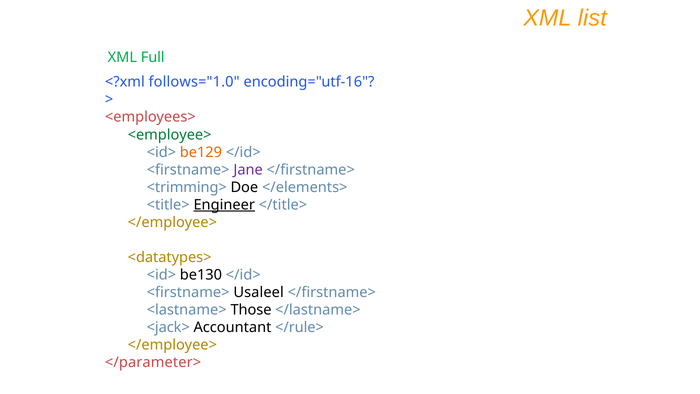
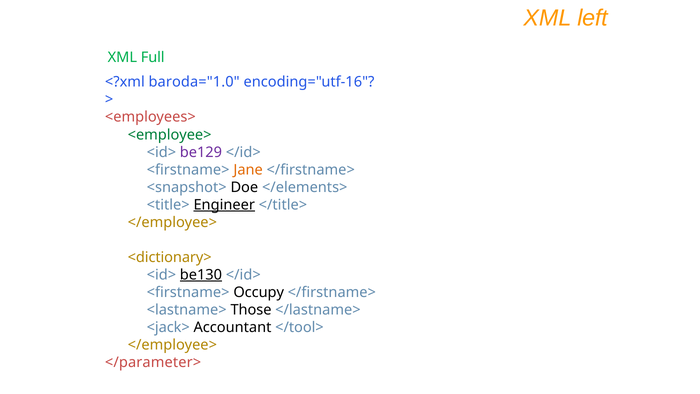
list: list -> left (592, 18)
follows="1.0: follows="1.0 -> baroda="1.0 (194, 82)
be129 colour: orange -> purple (201, 152)
Jane colour: purple -> orange (248, 170)
<trimming>: <trimming> -> <snapshot> (187, 187)
<datatypes>: <datatypes> -> <dictionary> (170, 257)
be130 underline: none -> present (201, 275)
Usaleel: Usaleel -> Occupy (259, 292)
</rule>: </rule> -> </tool> (299, 327)
